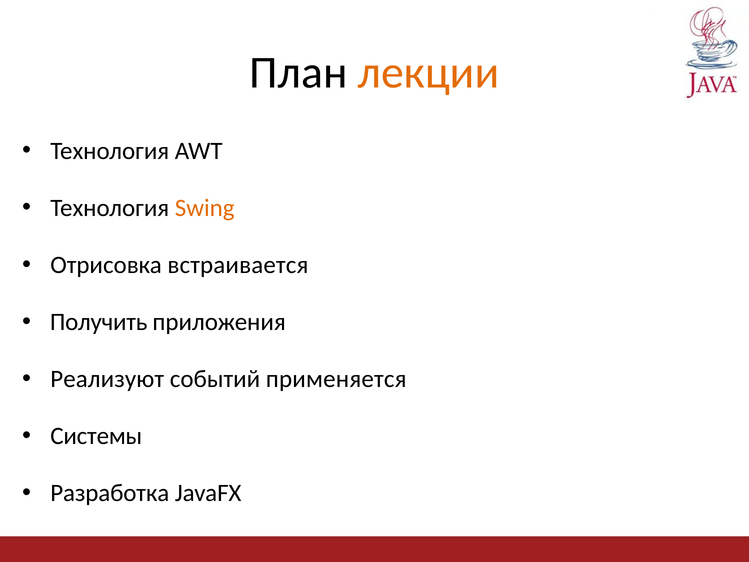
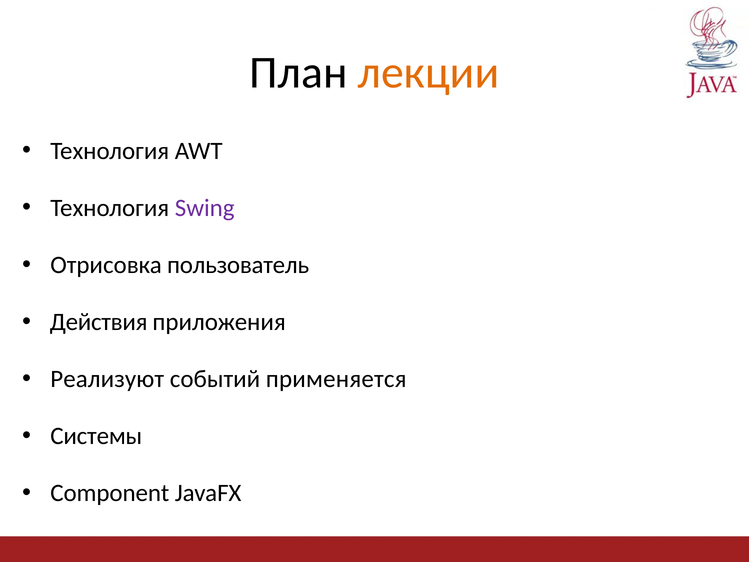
Swing colour: orange -> purple (205, 208)
встраивается: встраивается -> пользователь (238, 265)
Получить: Получить -> Действия (99, 322)
Разработка: Разработка -> Component (110, 493)
